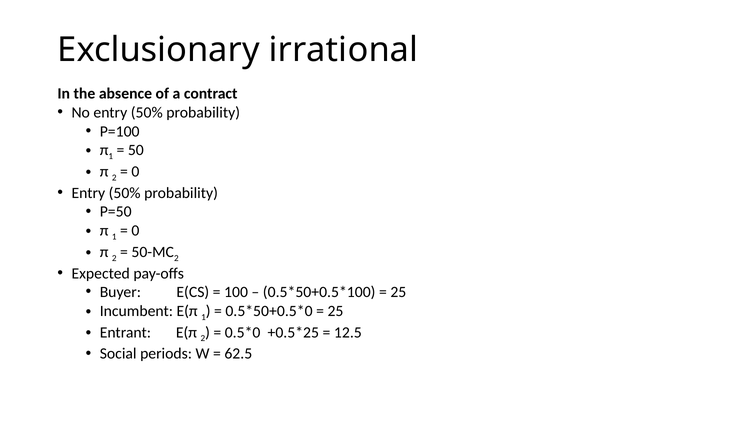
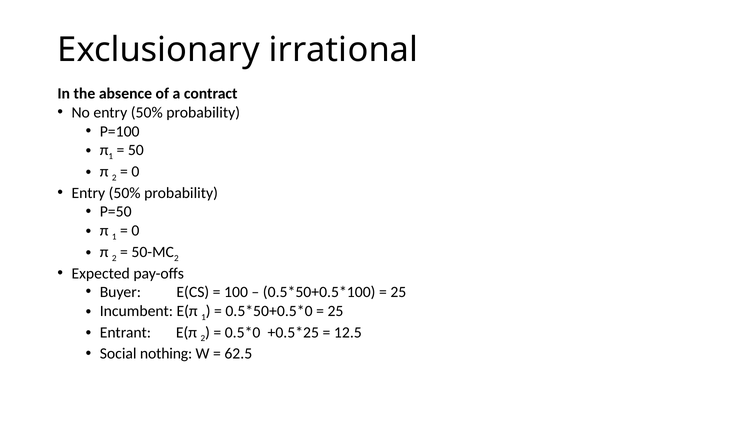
periods: periods -> nothing (166, 354)
